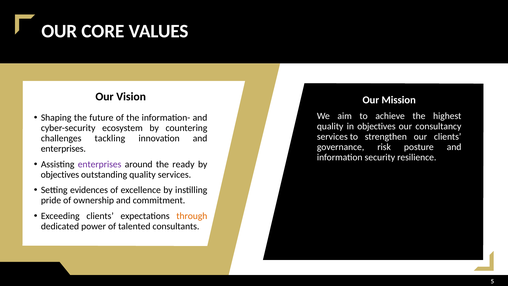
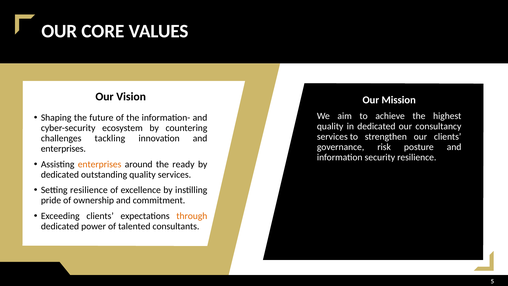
in objectives: objectives -> dedicated (376, 126)
enterprises colour: purple -> orange (100, 164)
objectives: objectives -> dedicated (60, 174)
Setting evidences: evidences -> resilience (89, 190)
